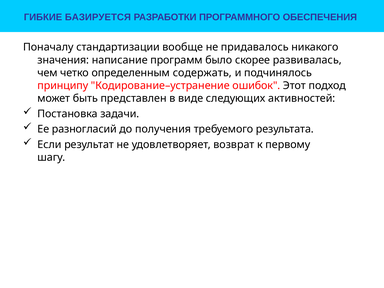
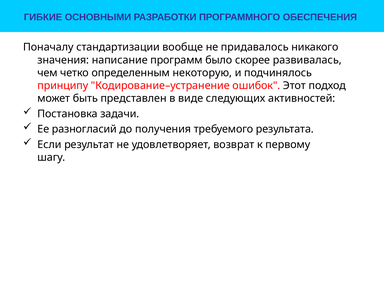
БАЗИРУЕТСЯ: БАЗИРУЕТСЯ -> ОСНОВНЫМИ (98, 17)
содержать: содержать -> некоторую (202, 73)
